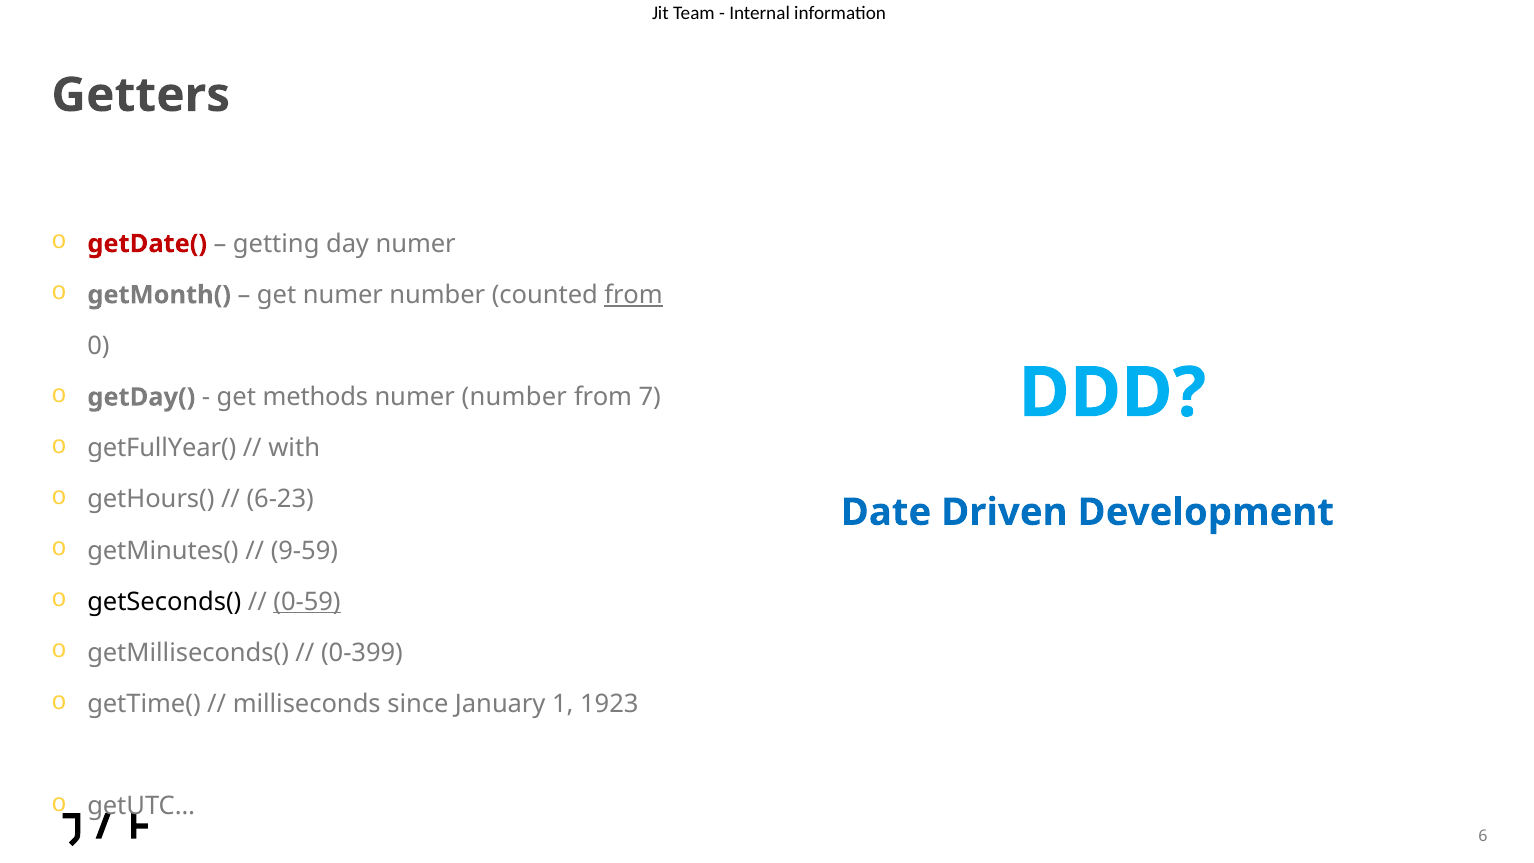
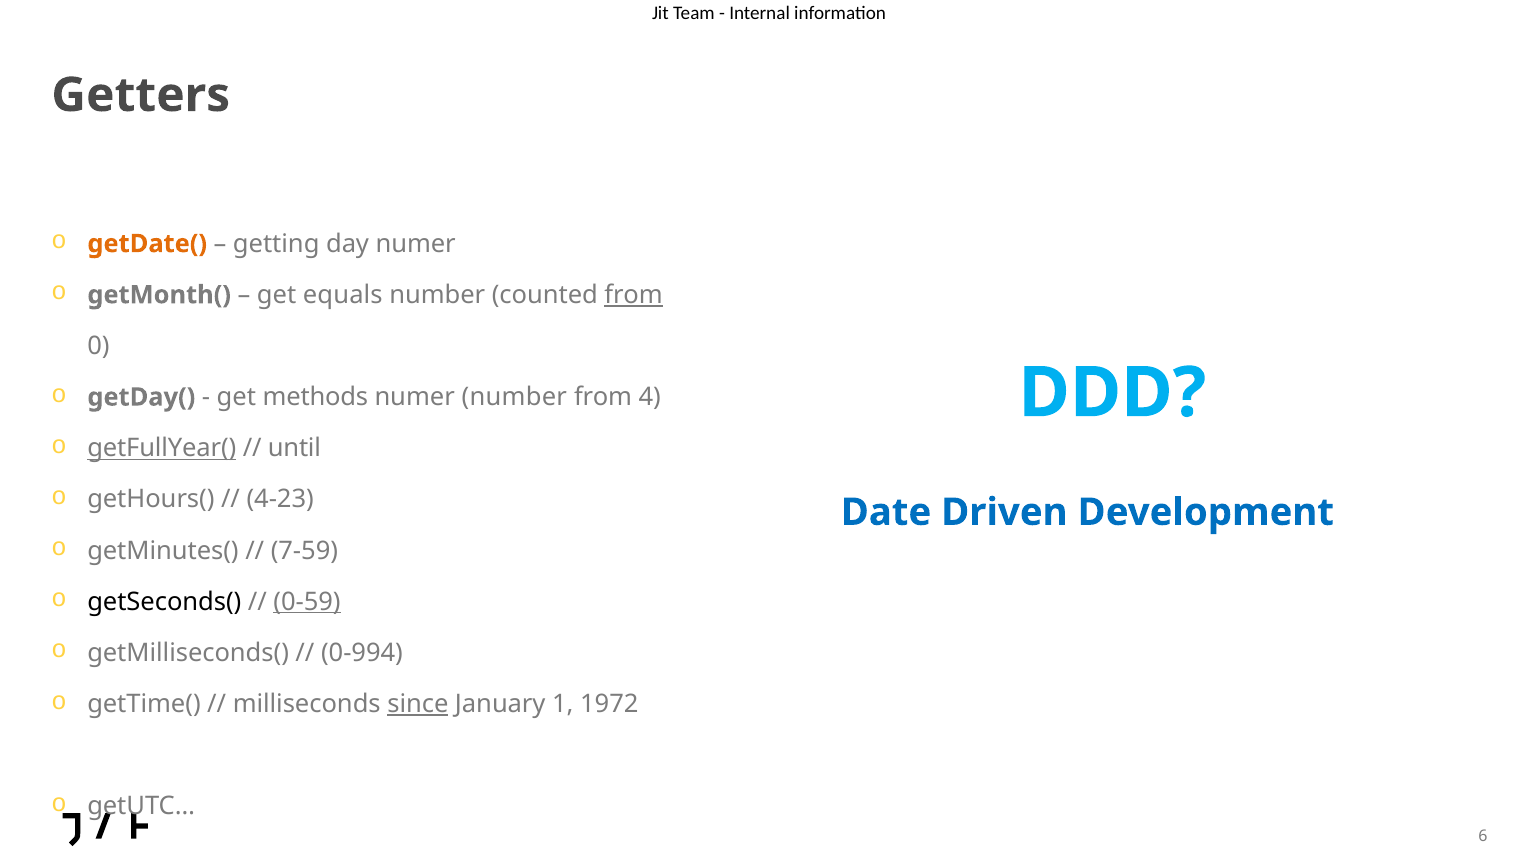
getDate( colour: red -> orange (147, 244)
get numer: numer -> equals (343, 295)
7: 7 -> 4 (650, 397)
getFullYear( underline: none -> present (162, 448)
with: with -> until (294, 448)
6-23: 6-23 -> 4-23 (280, 499)
9-59: 9-59 -> 7-59 (304, 551)
0-399: 0-399 -> 0-994 (362, 653)
since underline: none -> present (418, 704)
1923: 1923 -> 1972 (609, 704)
